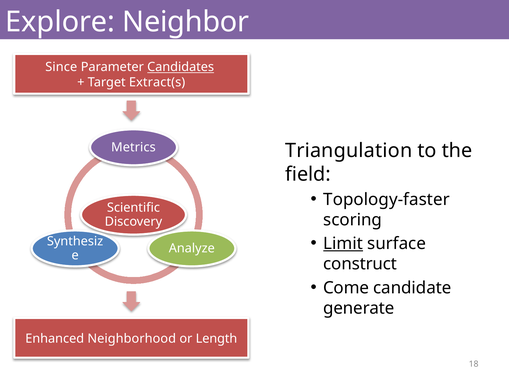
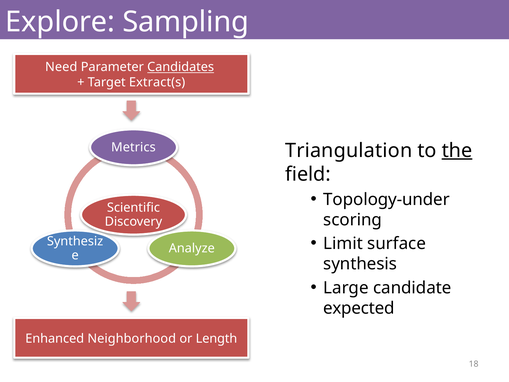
Neighbor: Neighbor -> Sampling (186, 22)
Since: Since -> Need (61, 67)
the underline: none -> present (457, 150)
Topology-faster: Topology-faster -> Topology-under (387, 199)
Limit underline: present -> none (343, 244)
construct: construct -> synthesis (360, 264)
Come: Come -> Large (346, 288)
generate: generate -> expected (359, 308)
